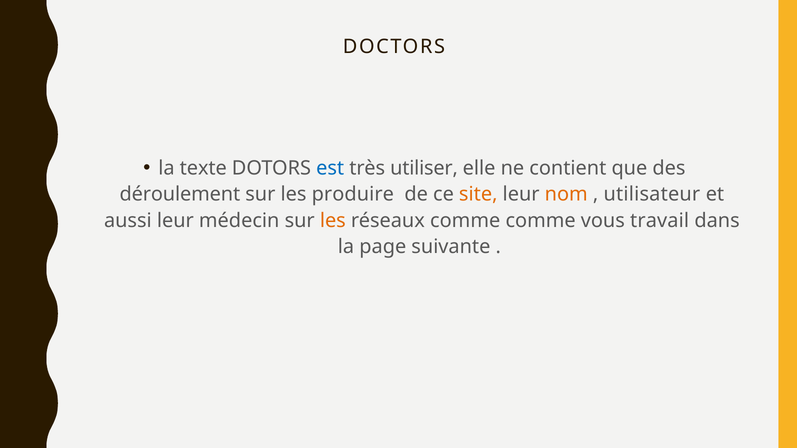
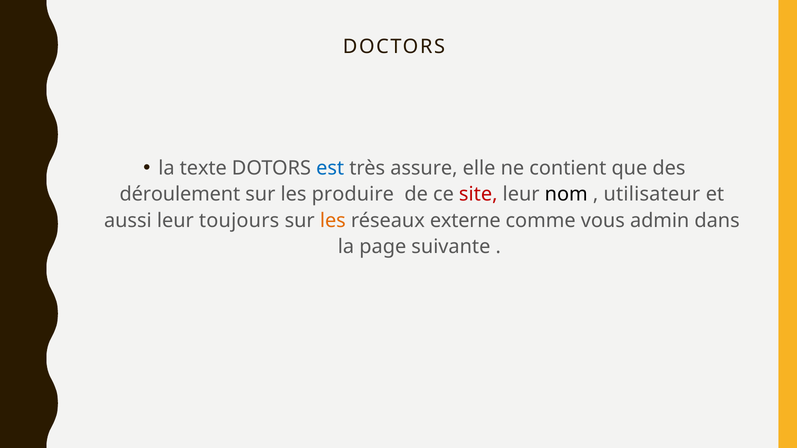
utiliser: utiliser -> assure (424, 168)
site colour: orange -> red (478, 194)
nom colour: orange -> black (566, 194)
médecin: médecin -> toujours (239, 221)
réseaux comme: comme -> externe (465, 221)
travail: travail -> admin (660, 221)
